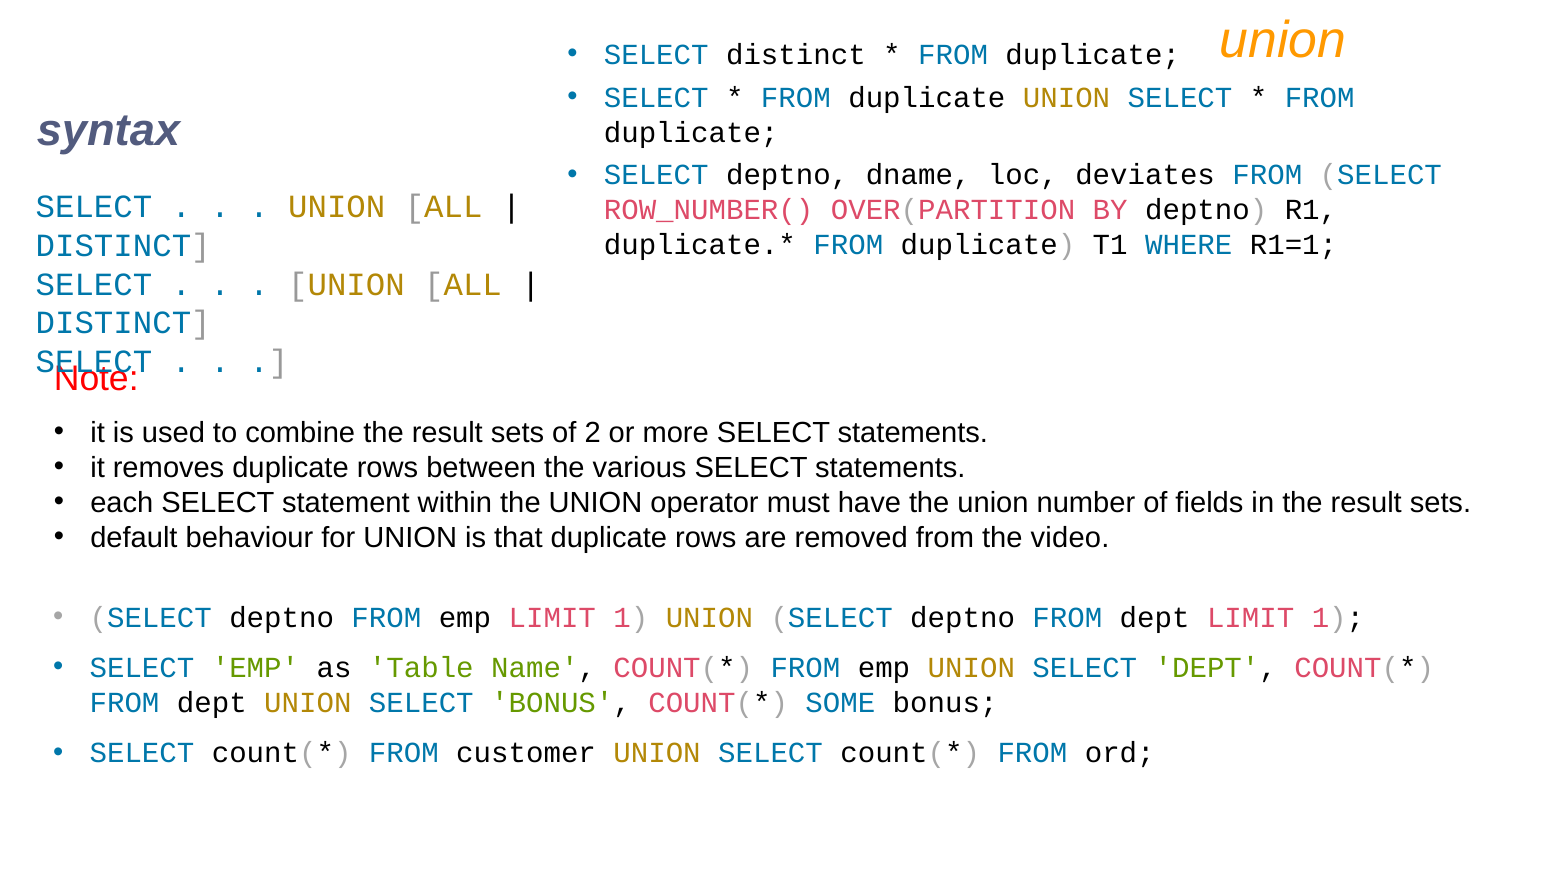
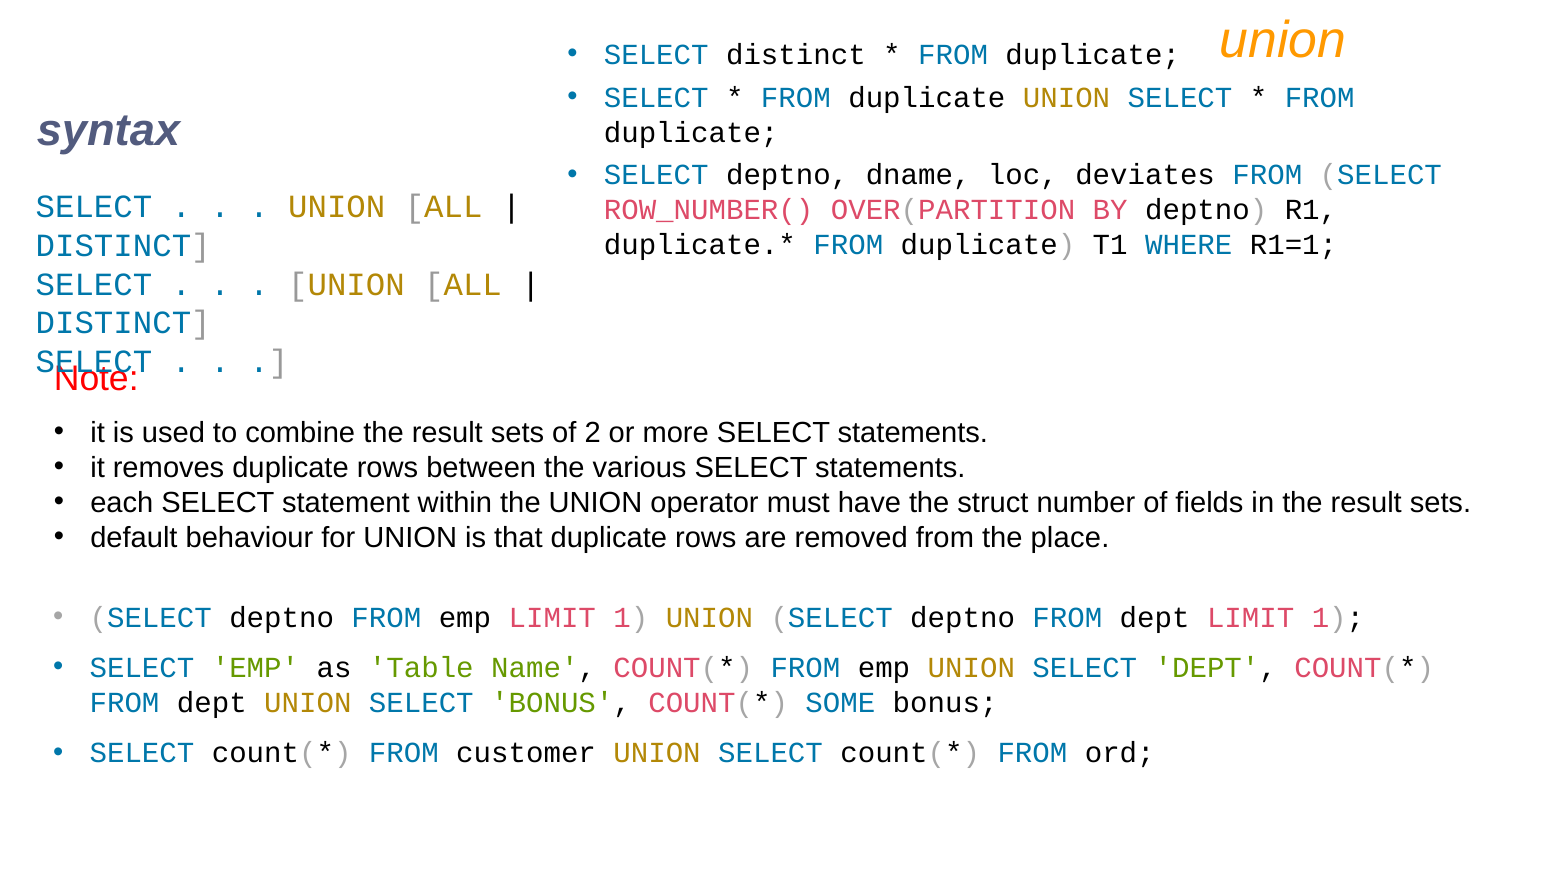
have the union: union -> struct (993, 503)
video: video -> place (1070, 537)
